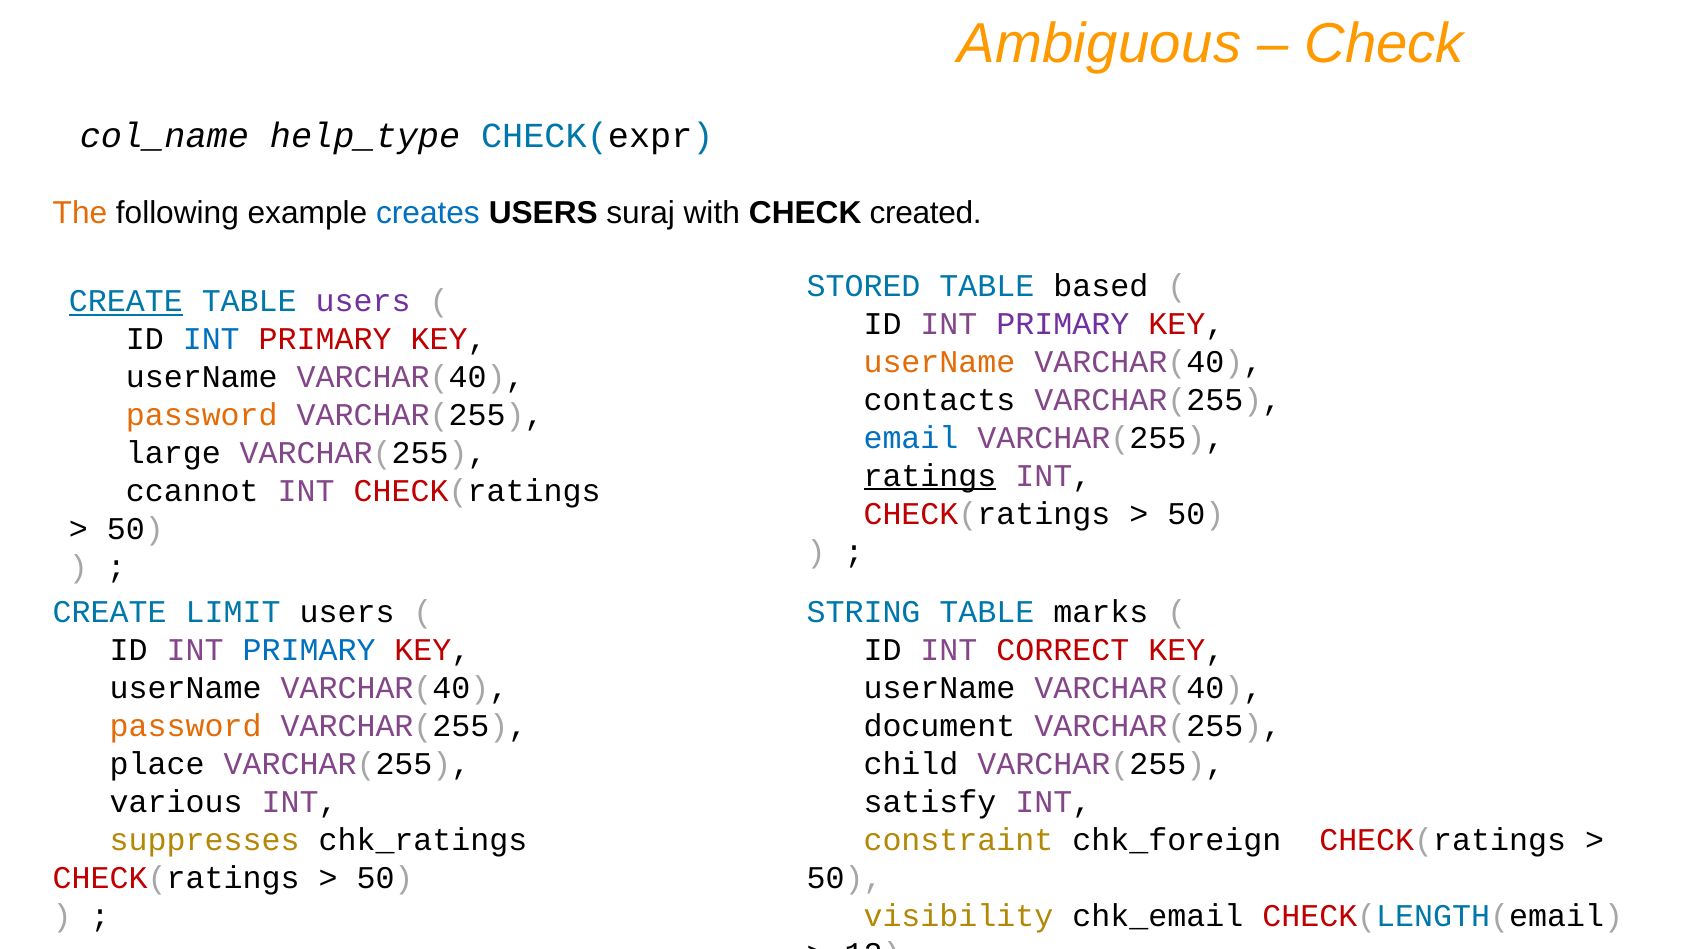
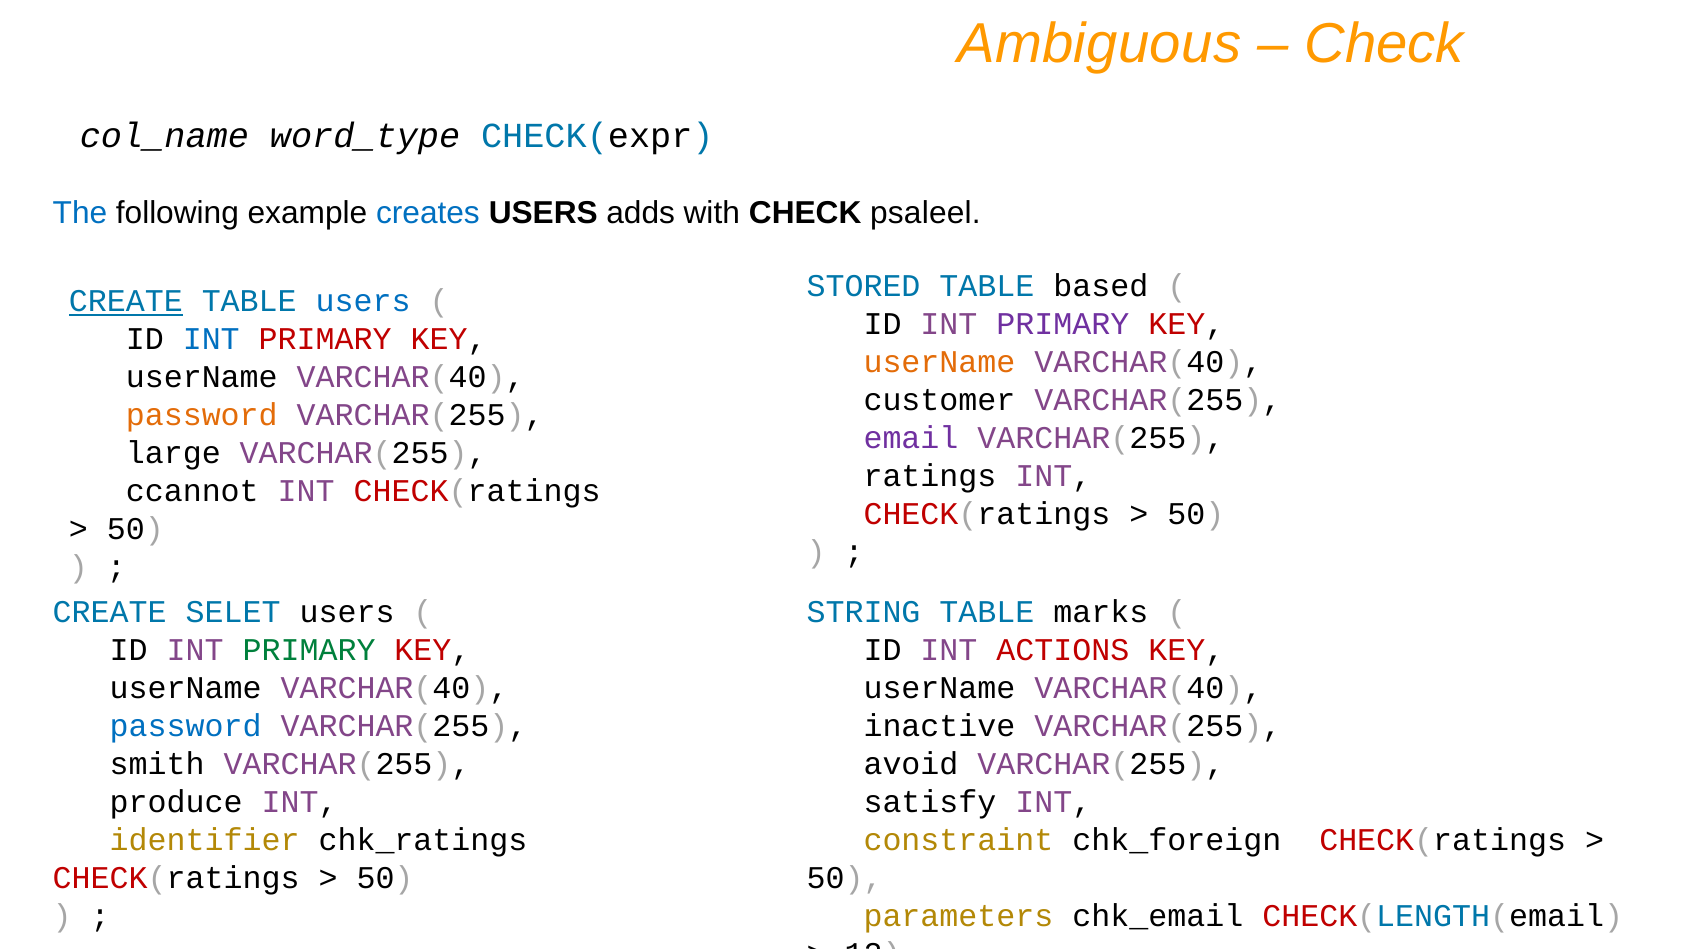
help_type: help_type -> word_type (365, 136)
The colour: orange -> blue (80, 213)
suraj: suraj -> adds (641, 213)
created: created -> psaleel (925, 213)
users colour: purple -> blue (363, 302)
contacts: contacts -> customer (939, 400)
email colour: blue -> purple (911, 438)
ratings underline: present -> none (930, 476)
LIMIT: LIMIT -> SELET (233, 613)
PRIMARY colour: blue -> green (309, 651)
CORRECT: CORRECT -> ACTIONS (1063, 651)
password colour: orange -> blue (186, 727)
document: document -> inactive (939, 727)
place: place -> smith (157, 765)
child: child -> avoid (911, 765)
various: various -> produce (176, 803)
suppresses: suppresses -> identifier (205, 841)
visibility: visibility -> parameters (958, 917)
